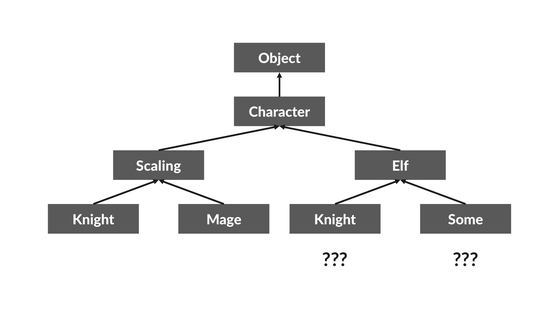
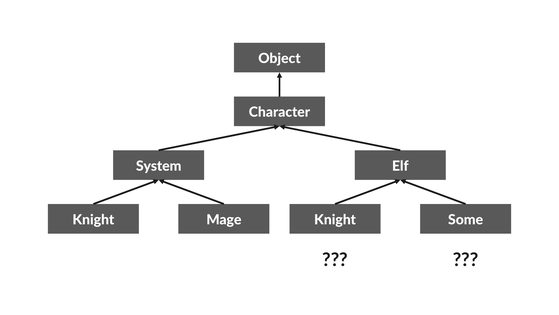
Scaling: Scaling -> System (159, 166)
